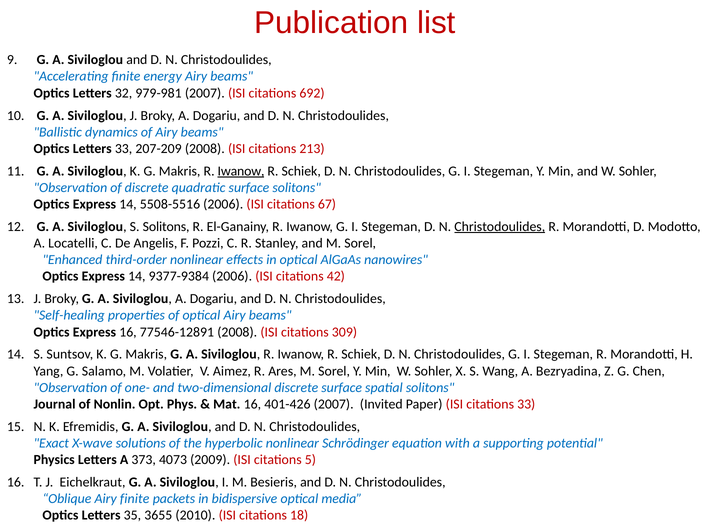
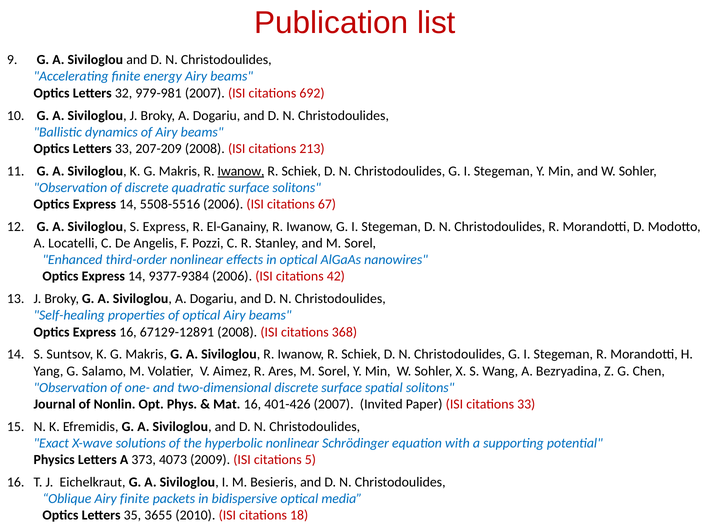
S Solitons: Solitons -> Express (166, 227)
Christodoulides underline: present -> none (500, 227)
77546-12891: 77546-12891 -> 67129-12891 (177, 332)
309: 309 -> 368 (344, 332)
